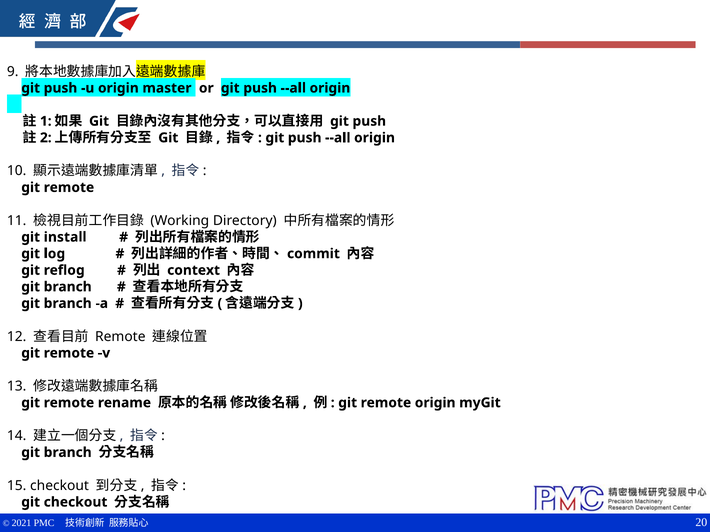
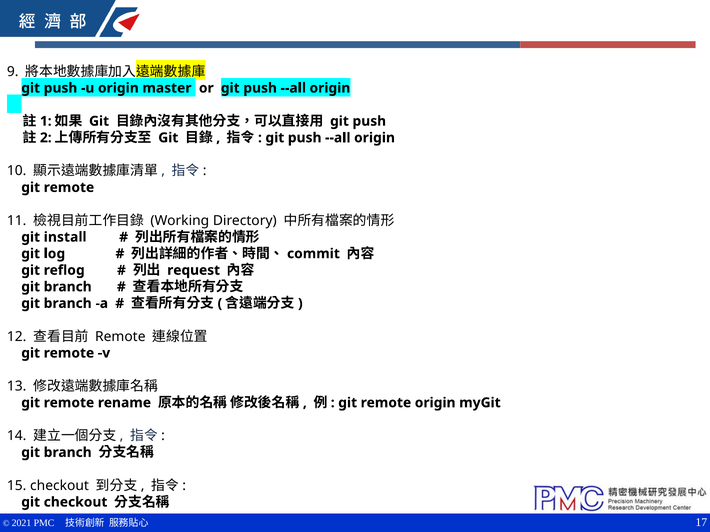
context: context -> request (194, 270)
20: 20 -> 17 (701, 523)
